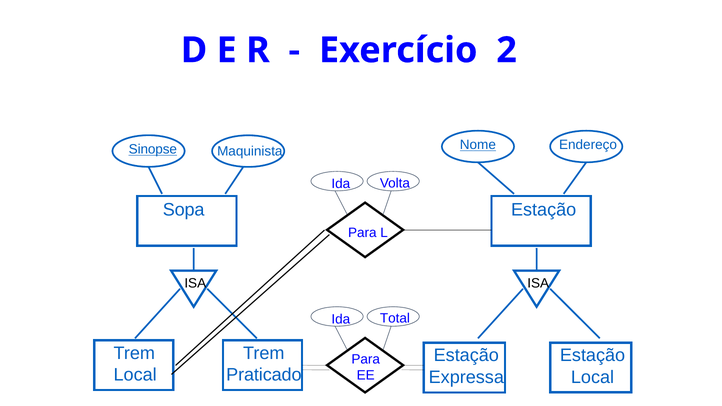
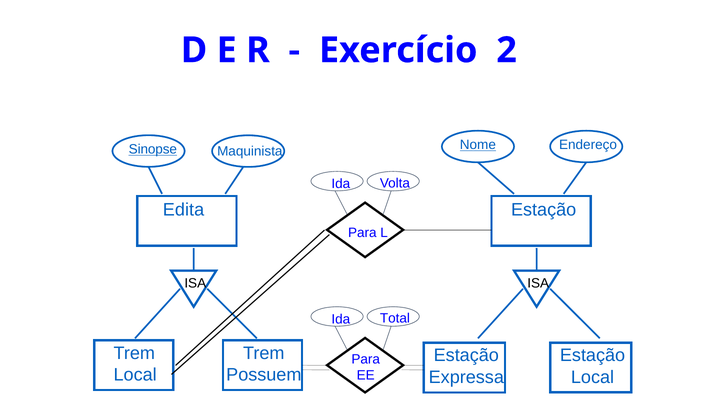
Sopa: Sopa -> Edita (184, 210)
Praticado: Praticado -> Possuem (264, 375)
